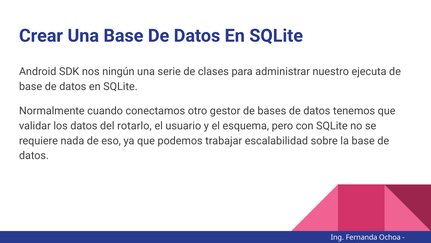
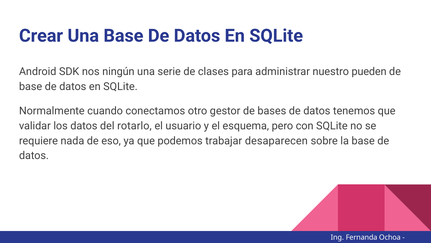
ejecuta: ejecuta -> pueden (369, 71)
escalabilidad: escalabilidad -> desaparecen (276, 140)
